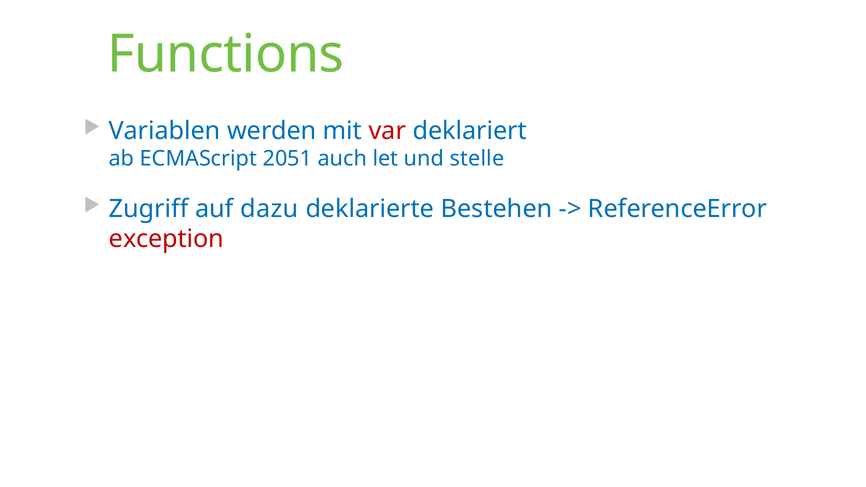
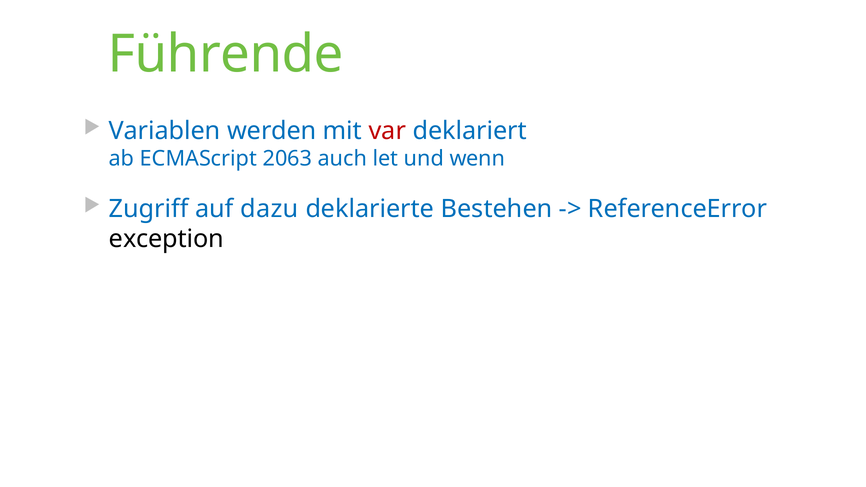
Functions: Functions -> Führende (226, 55)
2051: 2051 -> 2063 (287, 159)
stelle: stelle -> wenn (477, 159)
exception colour: red -> black (166, 239)
